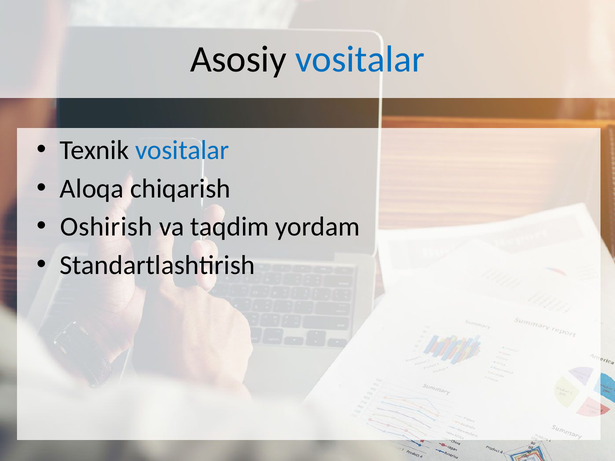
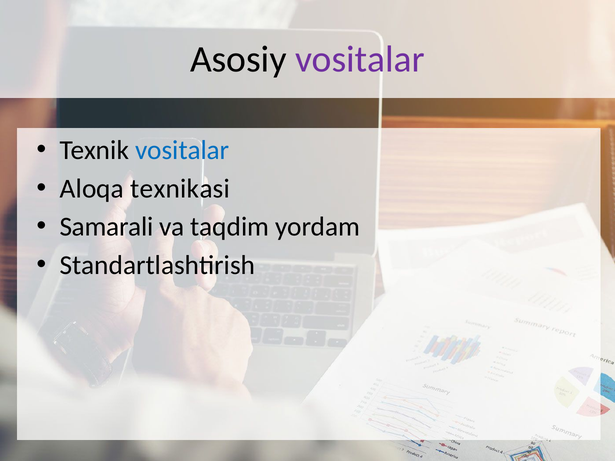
vositalar colour: blue -> purple (360, 60)
chiqarish: chiqarish -> texnikasi (180, 189)
Oshirish: Oshirish -> Samarali (107, 227)
